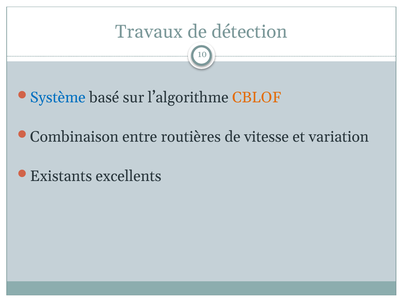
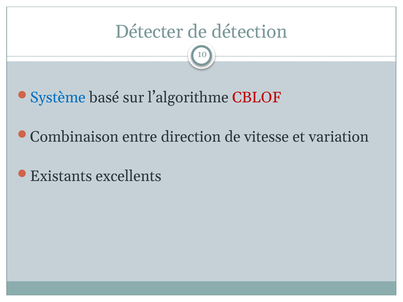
Travaux: Travaux -> Détecter (149, 32)
CBLOF colour: orange -> red (257, 98)
routières: routières -> direction (191, 137)
